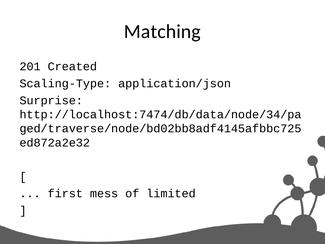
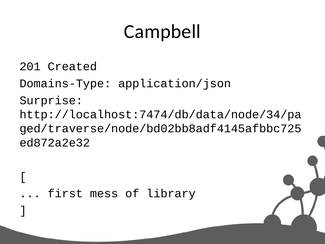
Matching: Matching -> Campbell (162, 31)
Scaling-Type: Scaling-Type -> Domains-Type (65, 83)
limited: limited -> library (171, 193)
